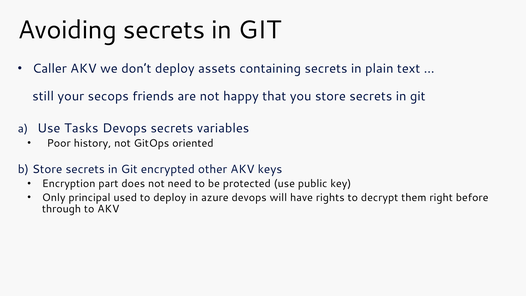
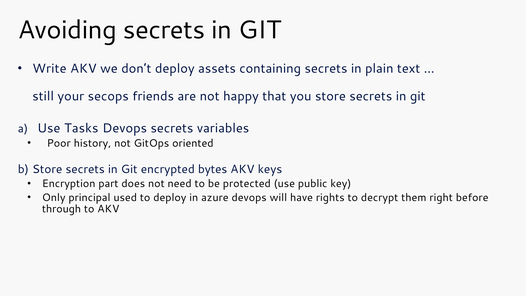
Caller: Caller -> Write (49, 68)
other: other -> bytes (213, 169)
